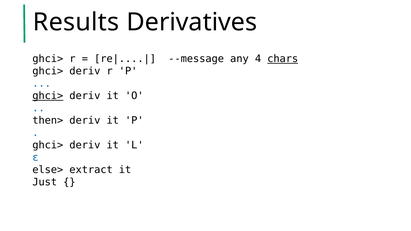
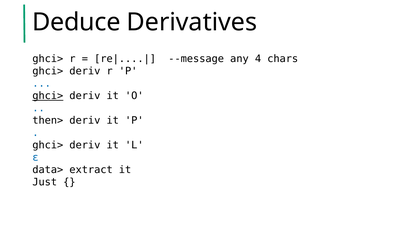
Results: Results -> Deduce (76, 22)
chars underline: present -> none (283, 59)
else>: else> -> data> (48, 170)
